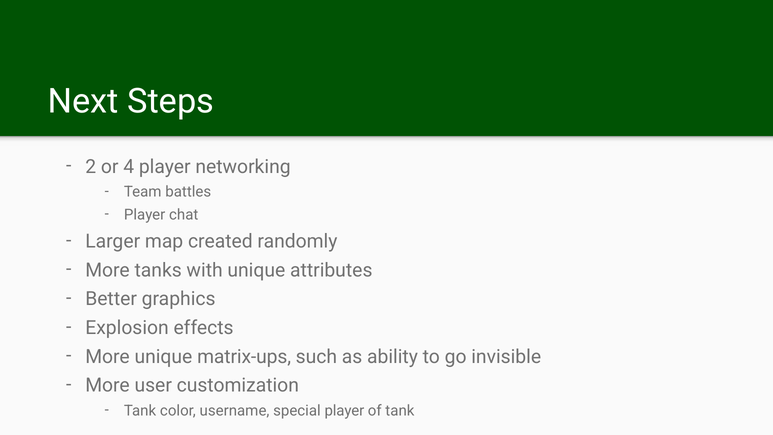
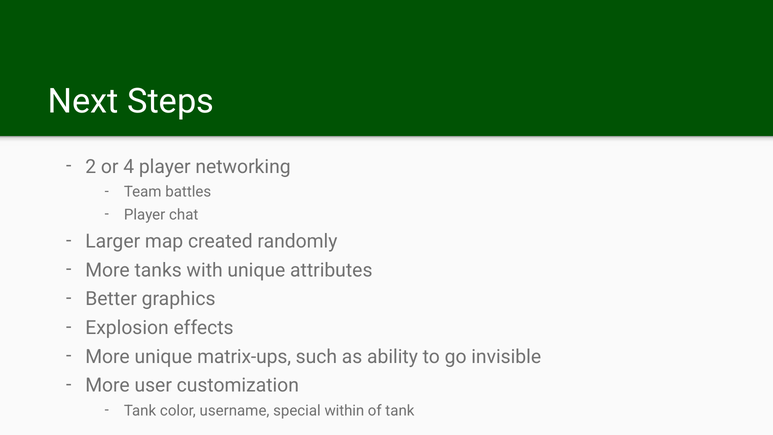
special player: player -> within (344, 411)
